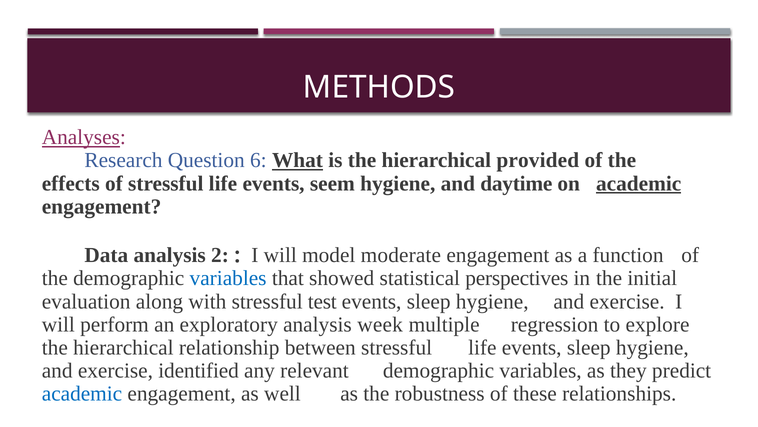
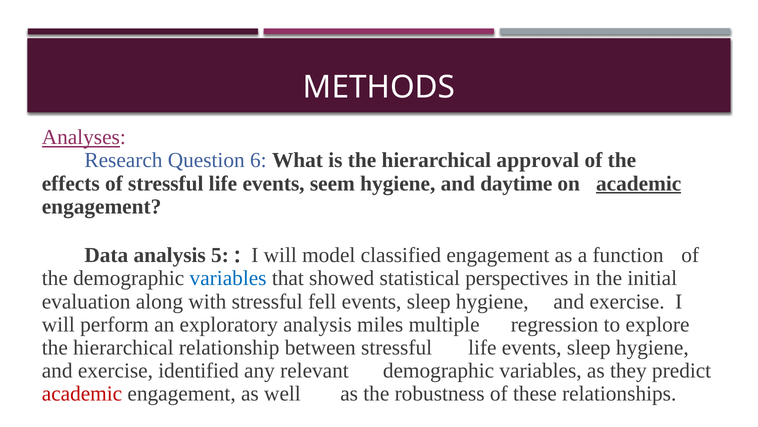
What underline: present -> none (298, 160)
provided: provided -> approval (538, 160)
2: 2 -> 5 (220, 255)
moderate: moderate -> classified (401, 255)
test: test -> fell (322, 301)
week: week -> miles (380, 324)
academic colour: blue -> red (82, 393)
